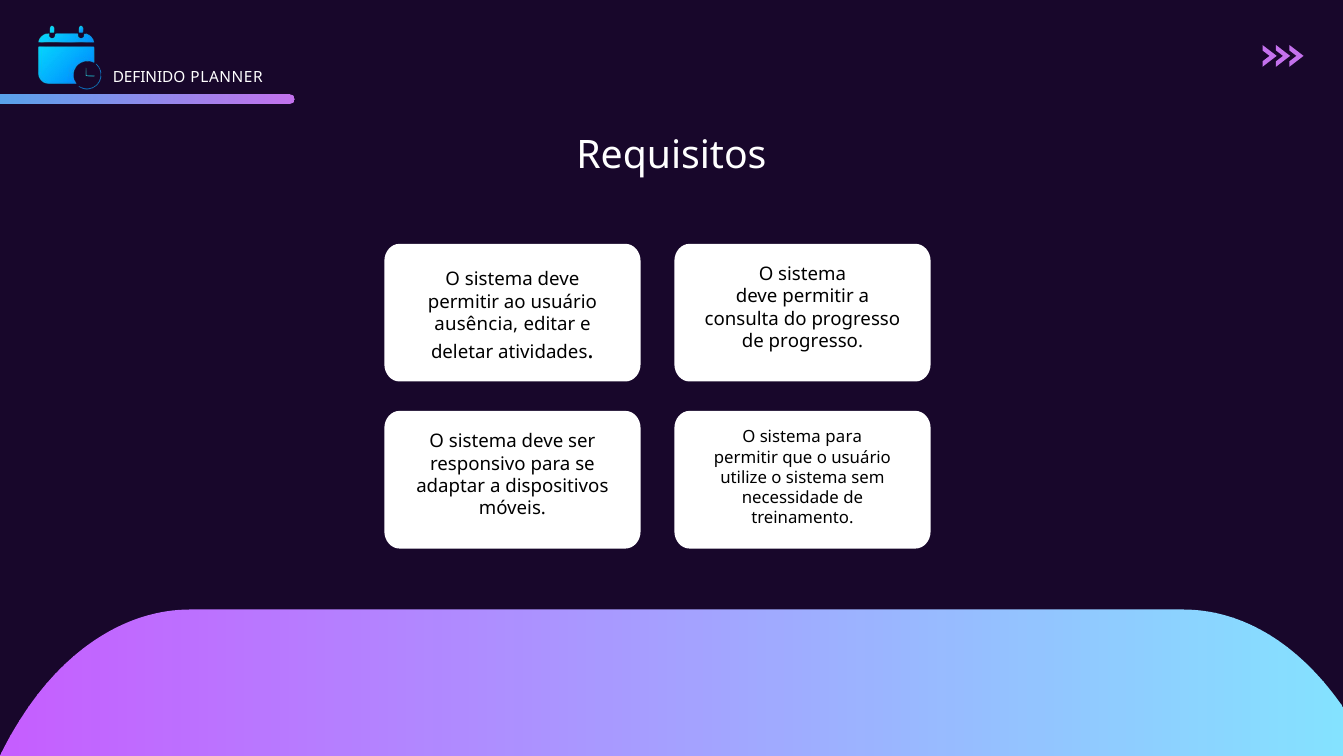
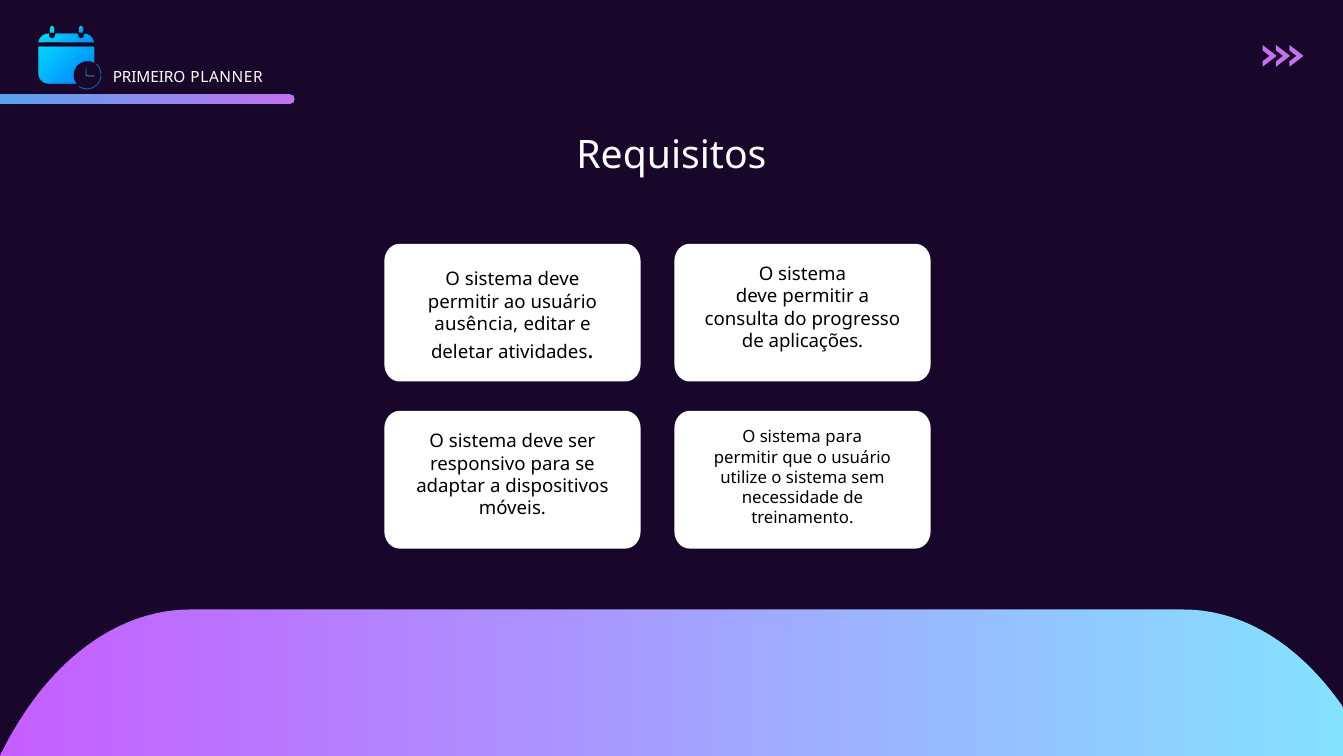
DEFINIDO: DEFINIDO -> PRIMEIRO (149, 78)
de progresso: progresso -> aplicações (816, 341)
